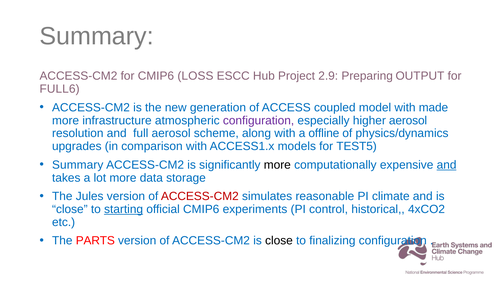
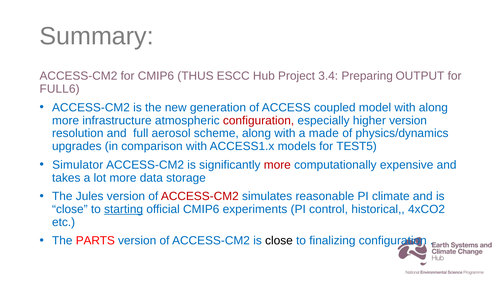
LOSS: LOSS -> THUS (195, 76)
2.9: 2.9 -> 3.4 (328, 76)
with made: made -> along (433, 108)
configuration colour: purple -> red (259, 121)
higher aerosol: aerosol -> version (408, 121)
offline: offline -> made (324, 134)
Summary: Summary -> Simulator (78, 165)
more colour: black -> red (277, 165)
and underline: present -> none (447, 165)
